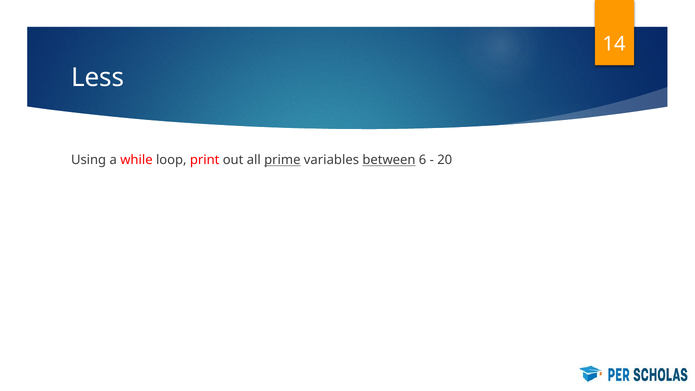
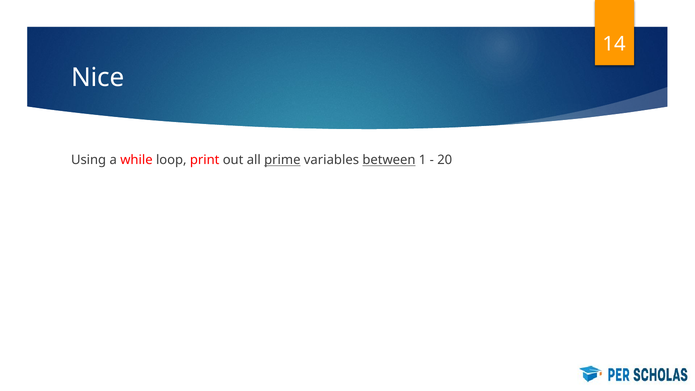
Less: Less -> Nice (98, 77)
6: 6 -> 1 (423, 160)
